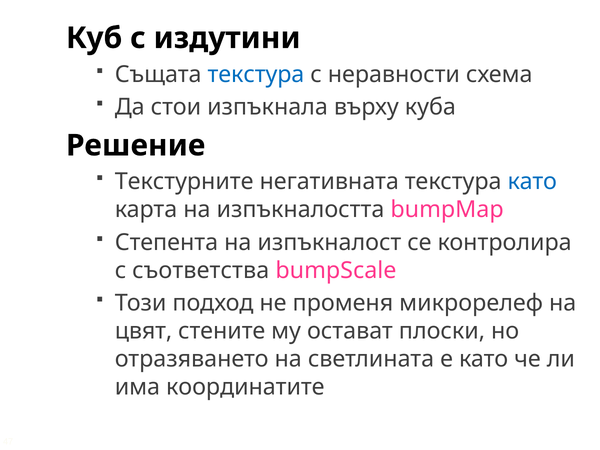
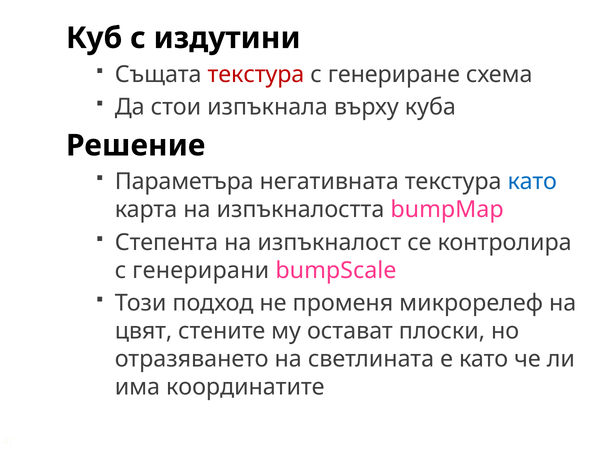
текстура colour: blue -> red (256, 74)
неравности: неравности -> генериране (394, 74)
Текстурните: Текстурните -> Параметъра (184, 182)
съответства: съответства -> генерирани (201, 270)
